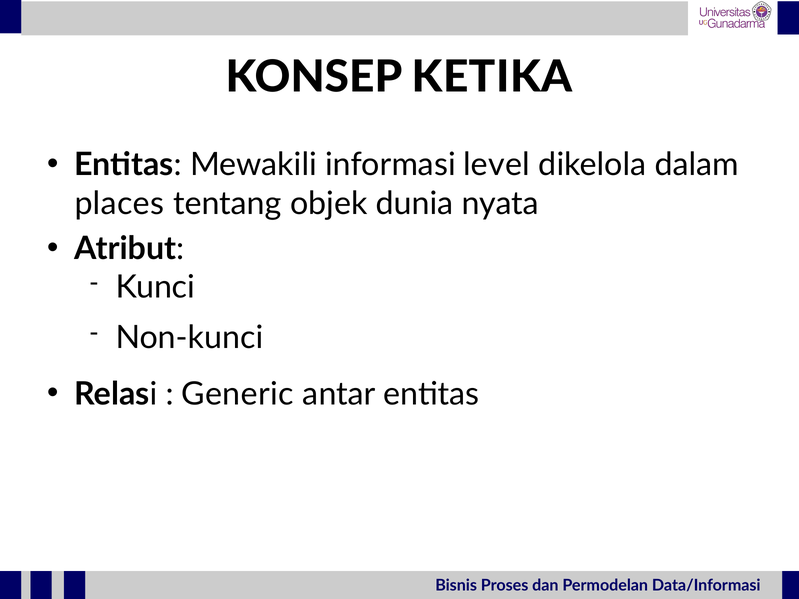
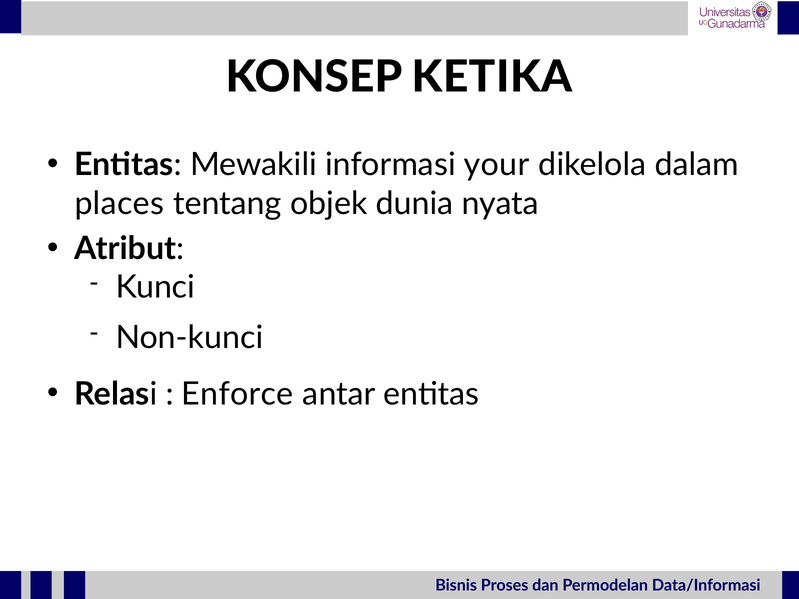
level: level -> your (497, 165)
Generic: Generic -> Enforce (237, 394)
